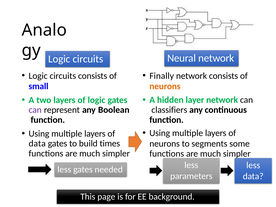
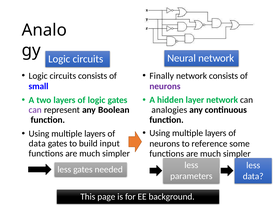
neurons colour: orange -> purple (165, 86)
classifiers: classifiers -> analogies (169, 110)
times: times -> input (110, 144)
segments: segments -> reference (209, 144)
